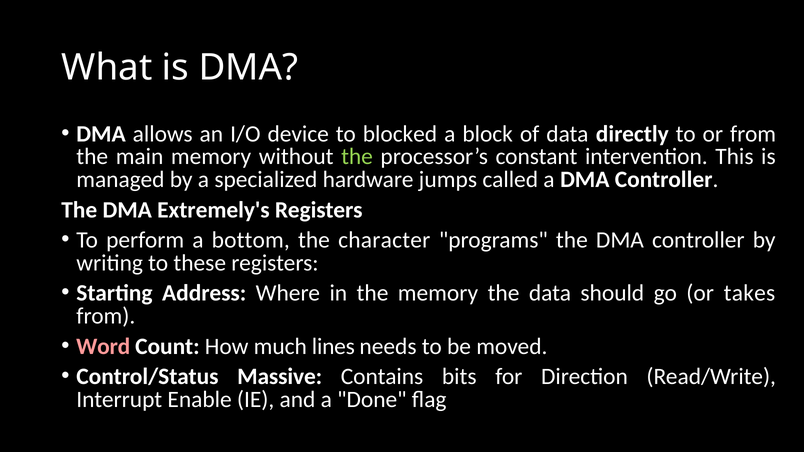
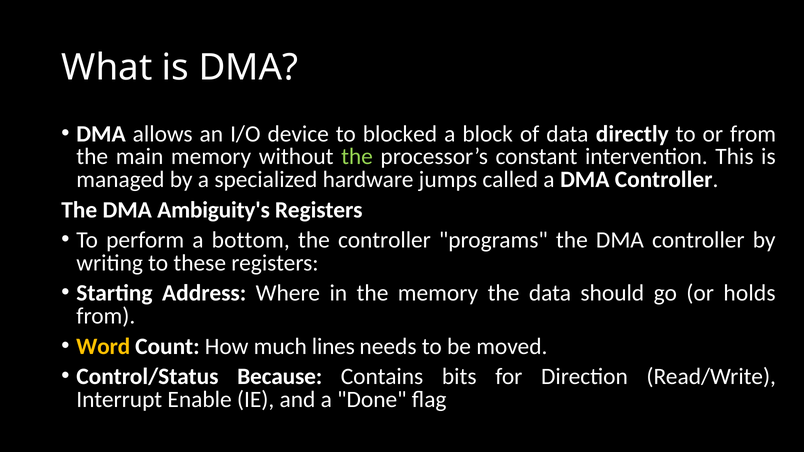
Extremely's: Extremely's -> Ambiguity's (214, 210)
the character: character -> controller (384, 240)
takes: takes -> holds (750, 293)
Word colour: pink -> yellow (103, 347)
Massive: Massive -> Because (280, 377)
